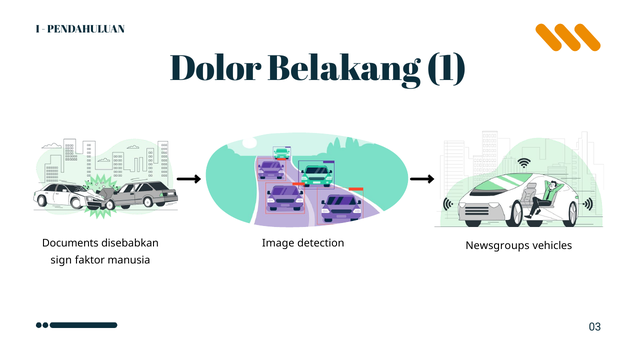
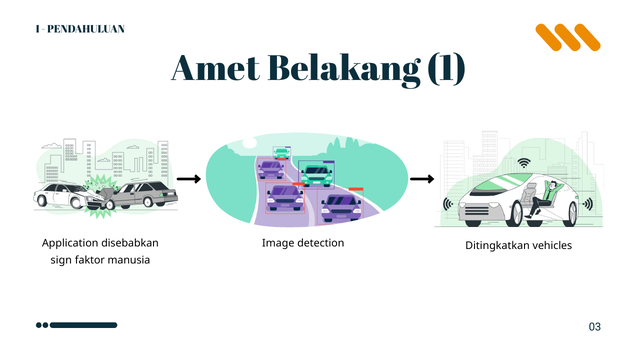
Dolor: Dolor -> Amet (215, 69)
Documents: Documents -> Application (70, 244)
Newsgroups: Newsgroups -> Ditingkatkan (498, 246)
